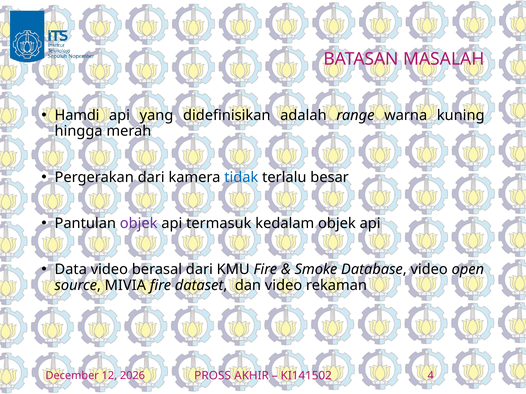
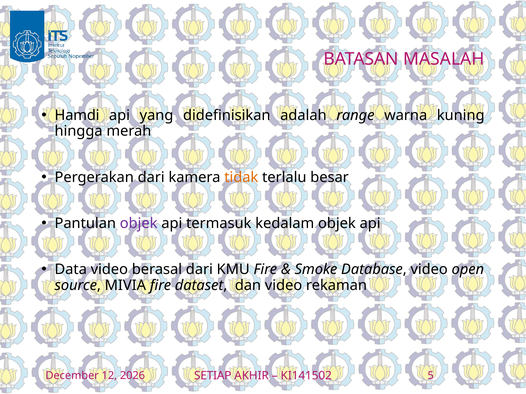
tidak colour: blue -> orange (241, 177)
PROSS: PROSS -> SETIAP (213, 376)
4: 4 -> 5 (431, 376)
